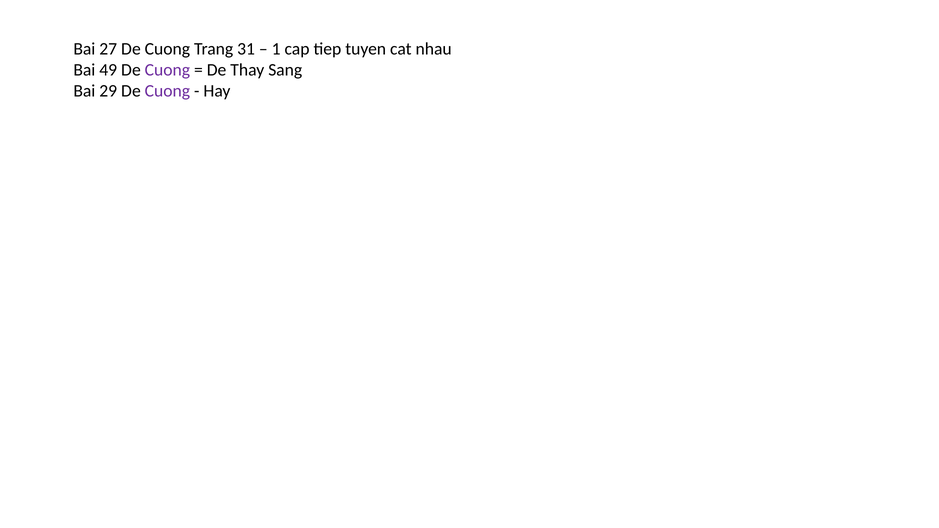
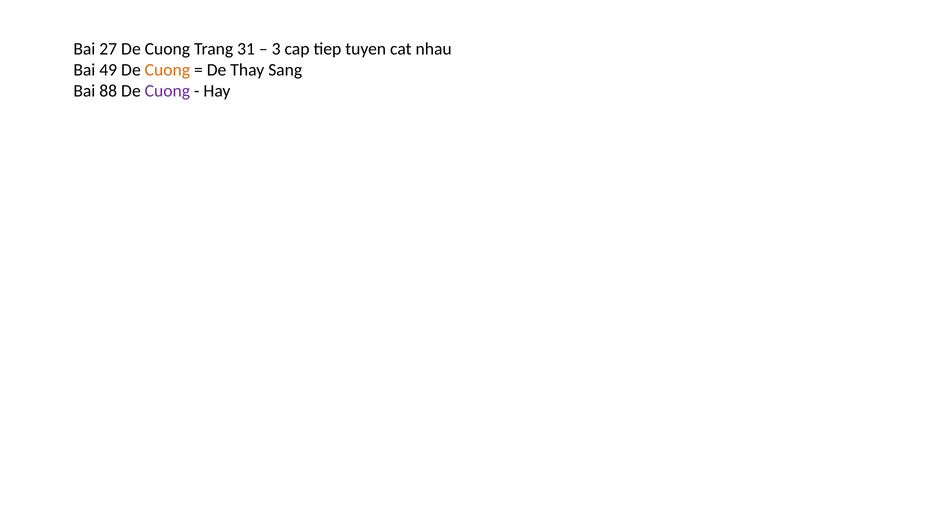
1: 1 -> 3 (276, 49)
Cuong colour: purple -> orange (167, 70)
29: 29 -> 88 (108, 91)
